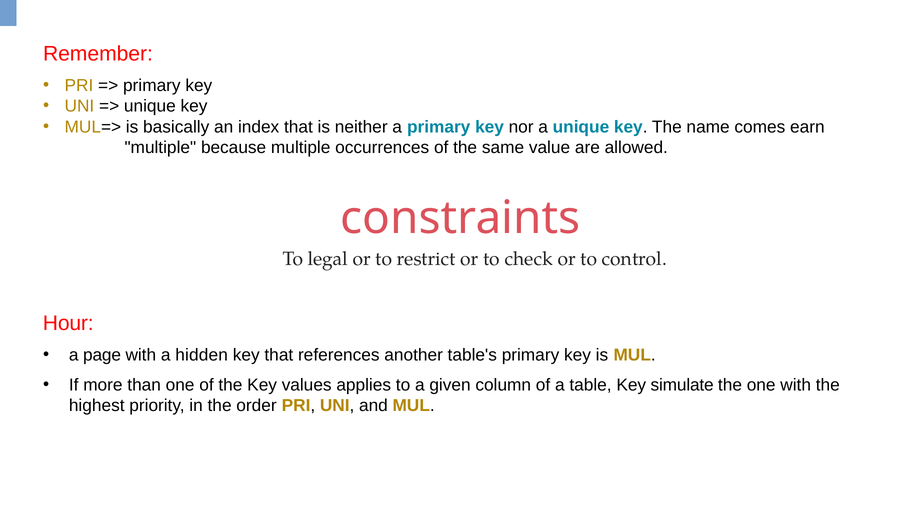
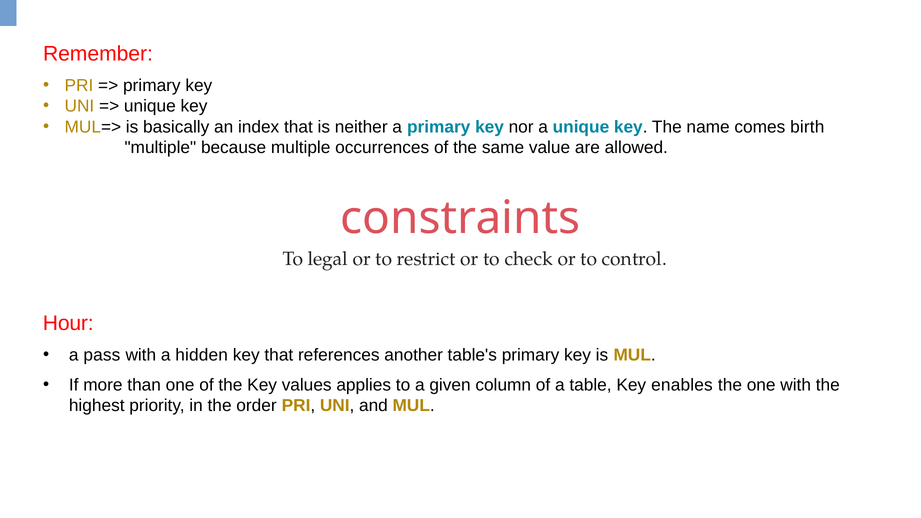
earn: earn -> birth (807, 127)
page: page -> pass (102, 355)
simulate: simulate -> enables (682, 385)
